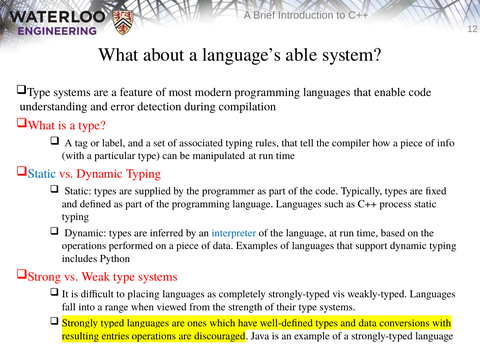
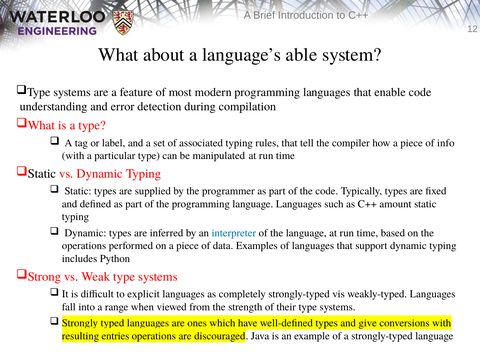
Static colour: blue -> black (42, 174)
process: process -> amount (395, 204)
placing: placing -> explicit (144, 294)
and data: data -> give (368, 323)
